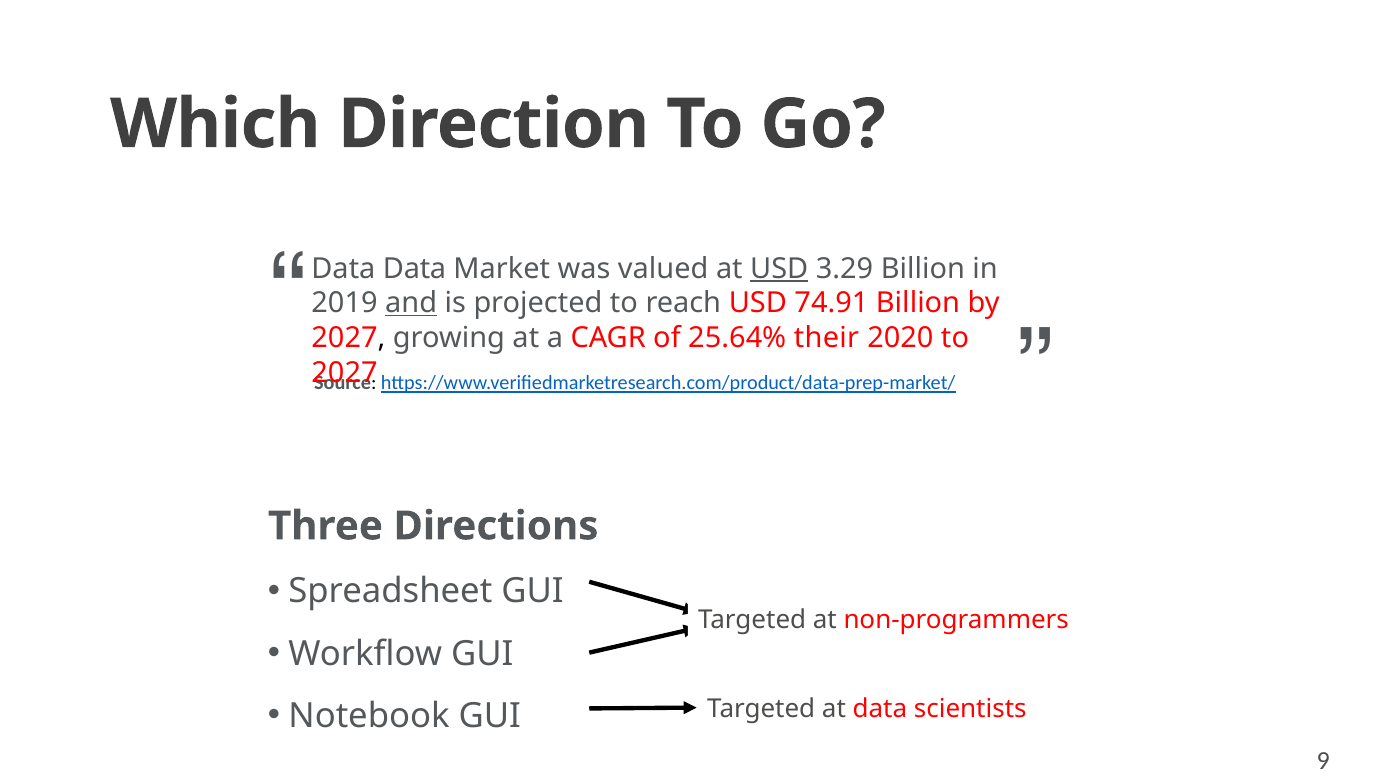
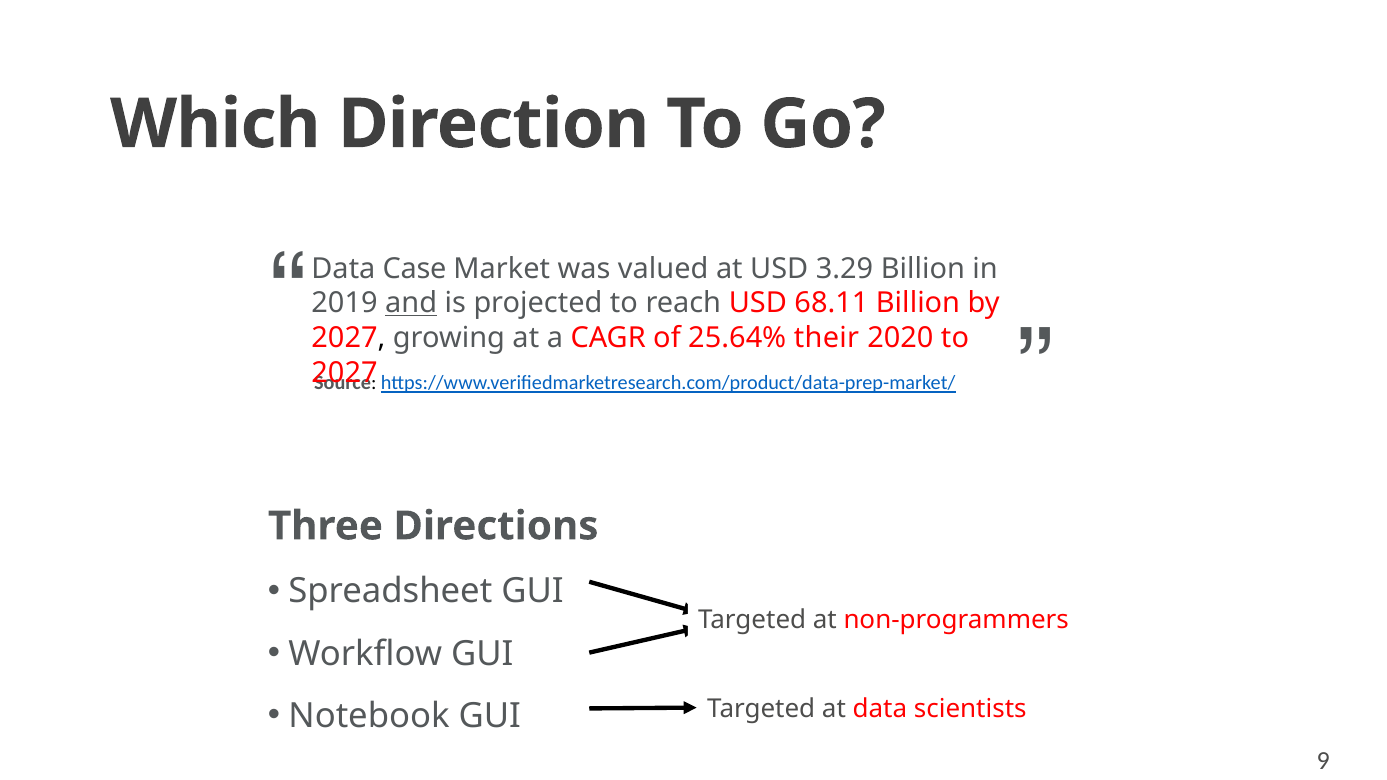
Data Data: Data -> Case (415, 269)
USD underline: present -> none (779, 269)
74.91: 74.91 -> 68.11 (831, 303)
